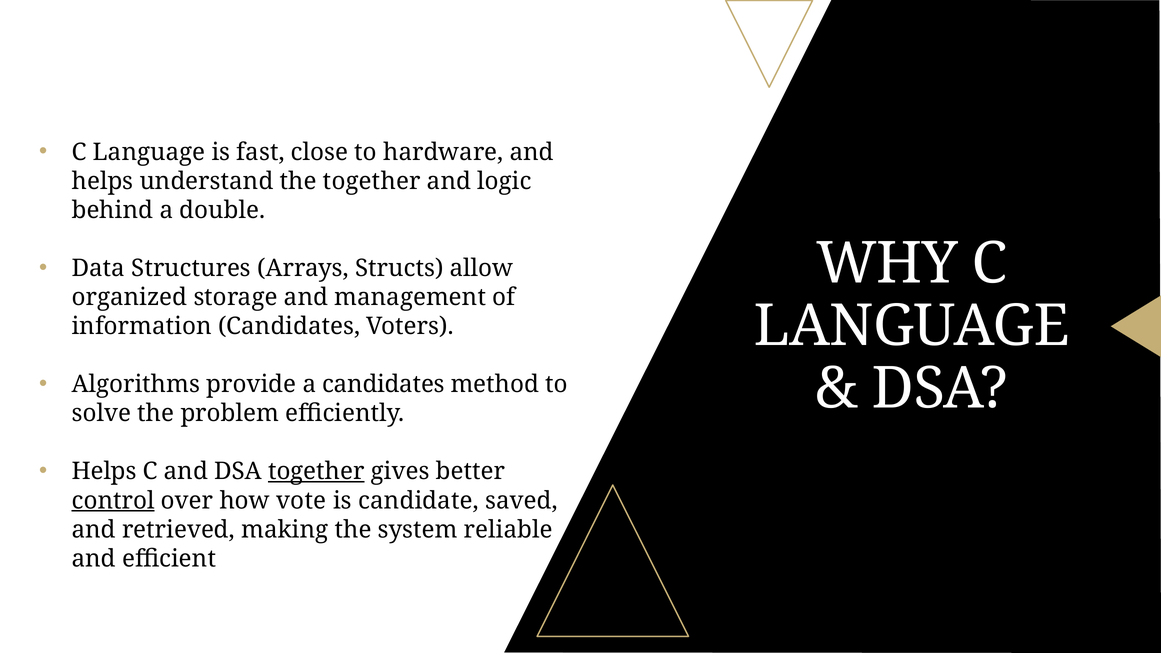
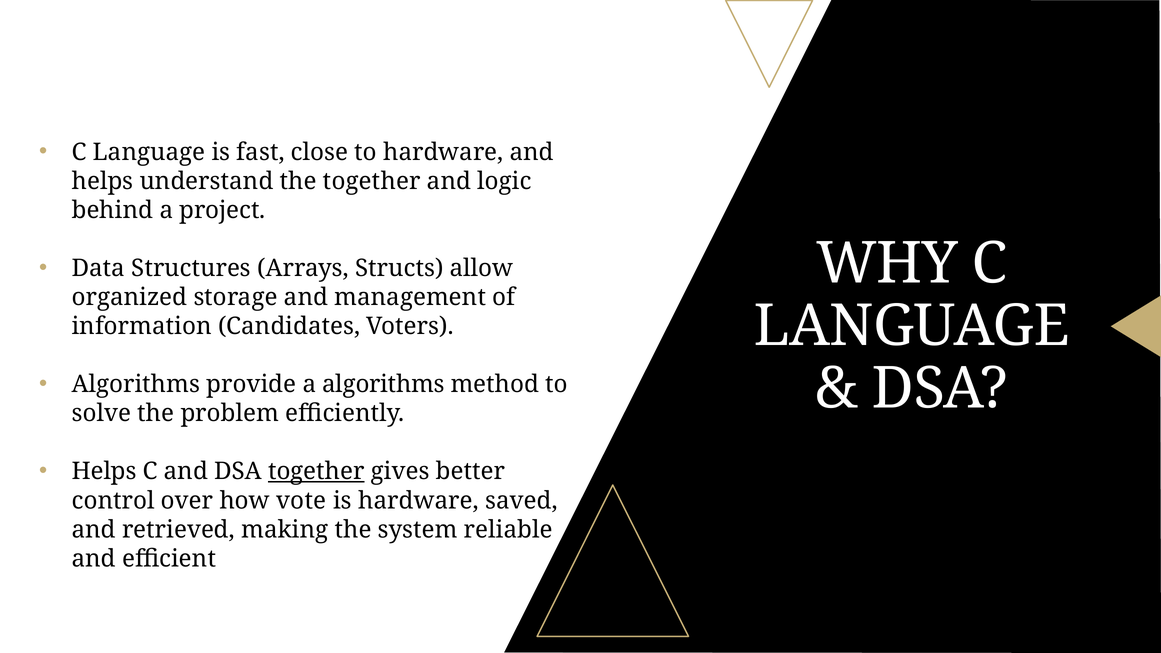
double: double -> project (222, 210)
a candidates: candidates -> algorithms (383, 384)
control underline: present -> none (113, 501)
is candidate: candidate -> hardware (418, 501)
